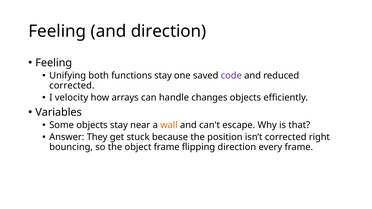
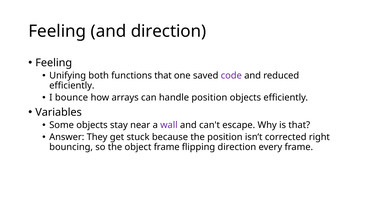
functions stay: stay -> that (163, 76)
corrected: corrected -> efficiently (72, 86)
velocity: velocity -> bounce (71, 98)
handle changes: changes -> position (209, 98)
wall colour: orange -> purple (169, 125)
